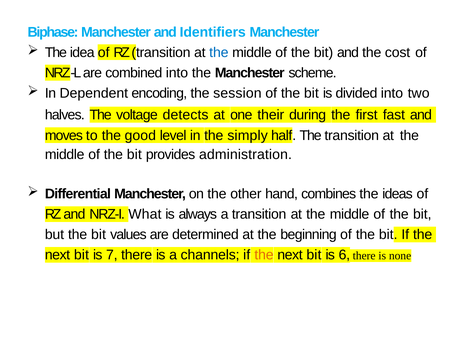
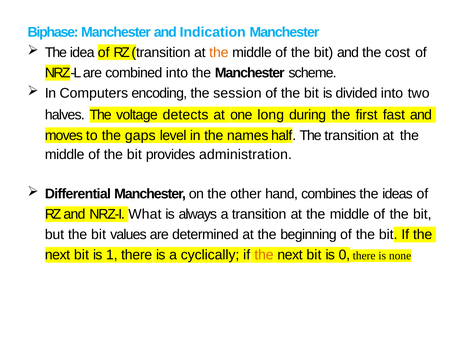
Identifiers: Identifiers -> Indication (213, 32)
the colour: blue -> orange (219, 52)
Dependent: Dependent -> Computers (94, 93)
their: their -> long (271, 115)
good: good -> gaps (140, 135)
simply: simply -> names (248, 135)
7: 7 -> 1 (112, 255)
channels: channels -> cyclically (210, 255)
6: 6 -> 0 (344, 255)
